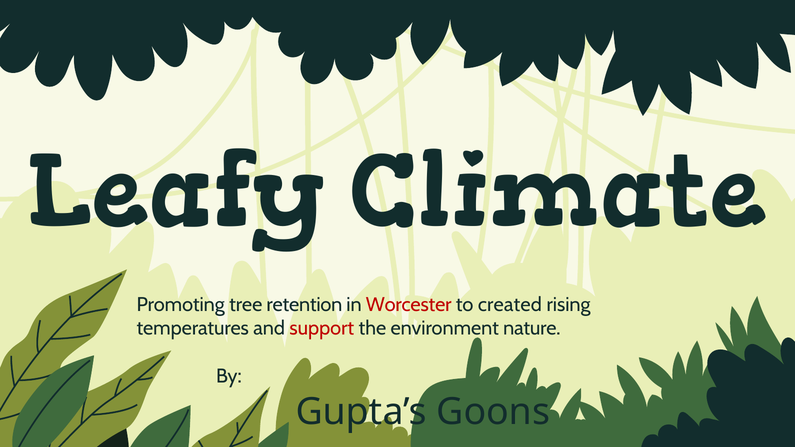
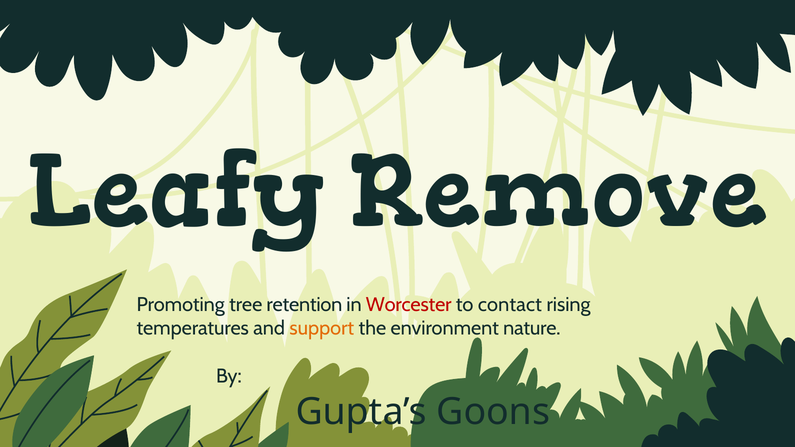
Climate: Climate -> Remove (557, 193)
created: created -> contact (510, 305)
support colour: red -> orange (322, 328)
